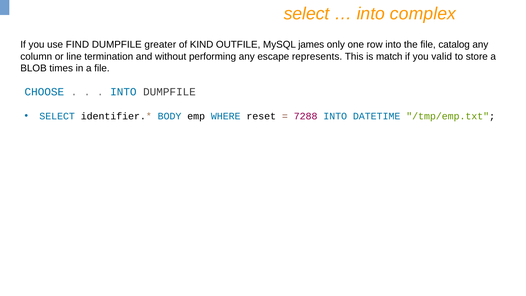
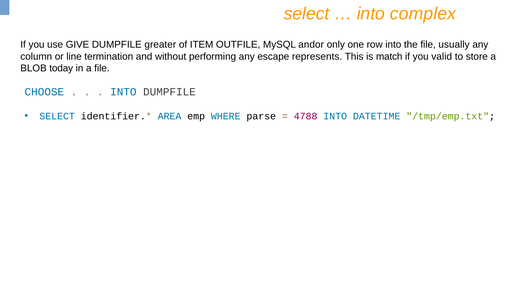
FIND: FIND -> GIVE (77, 45)
KIND: KIND -> ITEM (202, 45)
james: james -> andor (311, 45)
catalog: catalog -> usually (454, 45)
times: times -> today (61, 68)
BODY: BODY -> AREA (170, 116)
reset: reset -> parse (261, 116)
7288: 7288 -> 4788 (306, 116)
